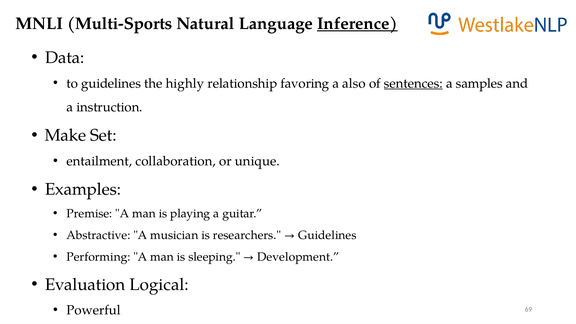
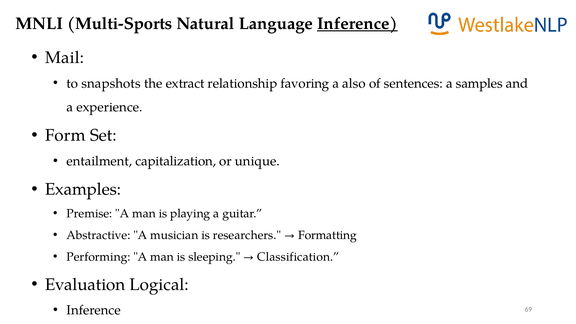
Data: Data -> Mail (65, 58)
to guidelines: guidelines -> snapshots (111, 83)
highly: highly -> extract (185, 83)
sentences underline: present -> none (413, 83)
instruction: instruction -> experience (110, 107)
Make: Make -> Form (65, 135)
collaboration: collaboration -> capitalization (176, 161)
Guidelines: Guidelines -> Formatting (327, 235)
Development: Development -> Classification (298, 257)
Powerful: Powerful -> Inference (94, 310)
